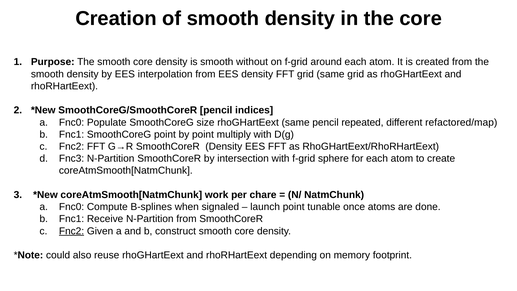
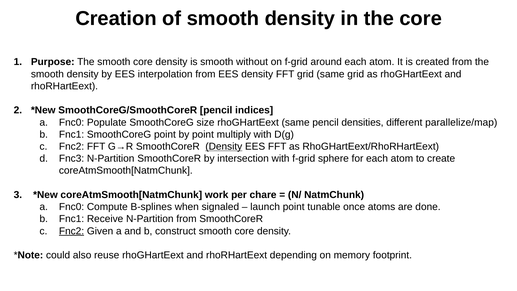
repeated: repeated -> densities (362, 122)
refactored/map: refactored/map -> parallelize/map (461, 122)
Density underline: none -> present (224, 146)
